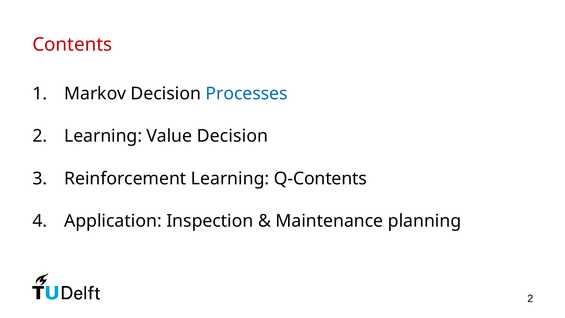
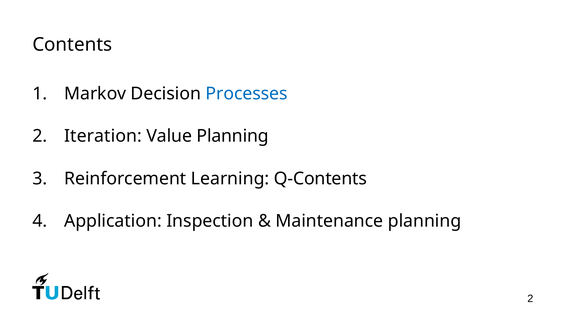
Contents colour: red -> black (72, 44)
2 Learning: Learning -> Iteration (103, 136)
Value Decision: Decision -> Planning (233, 136)
